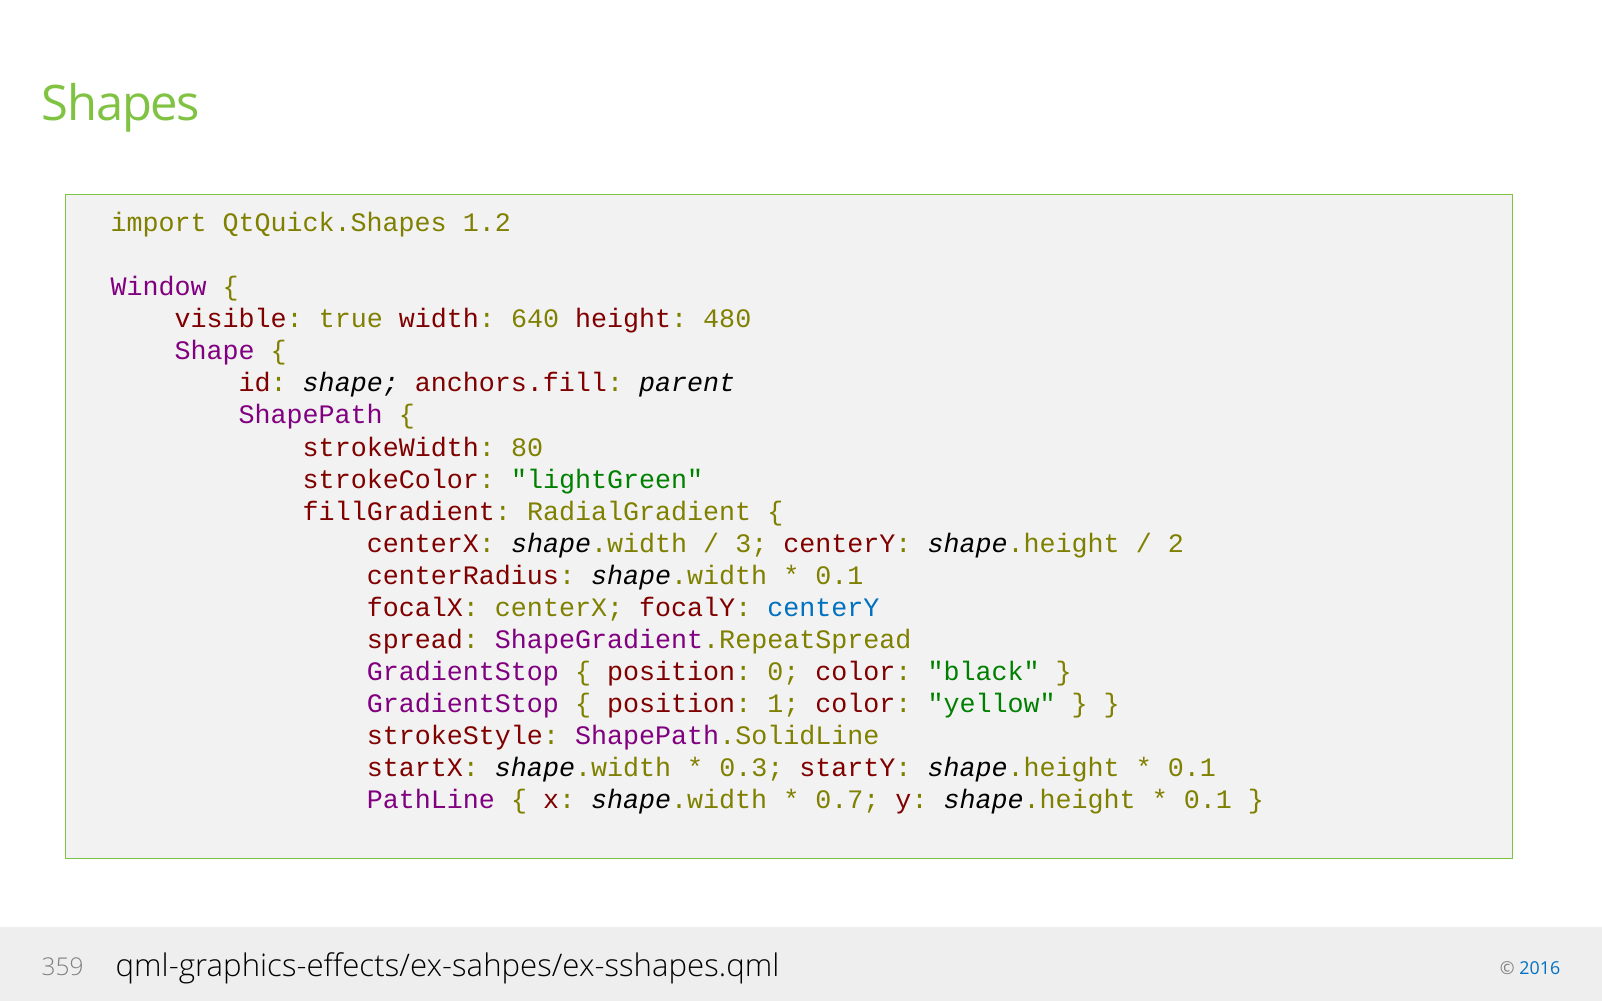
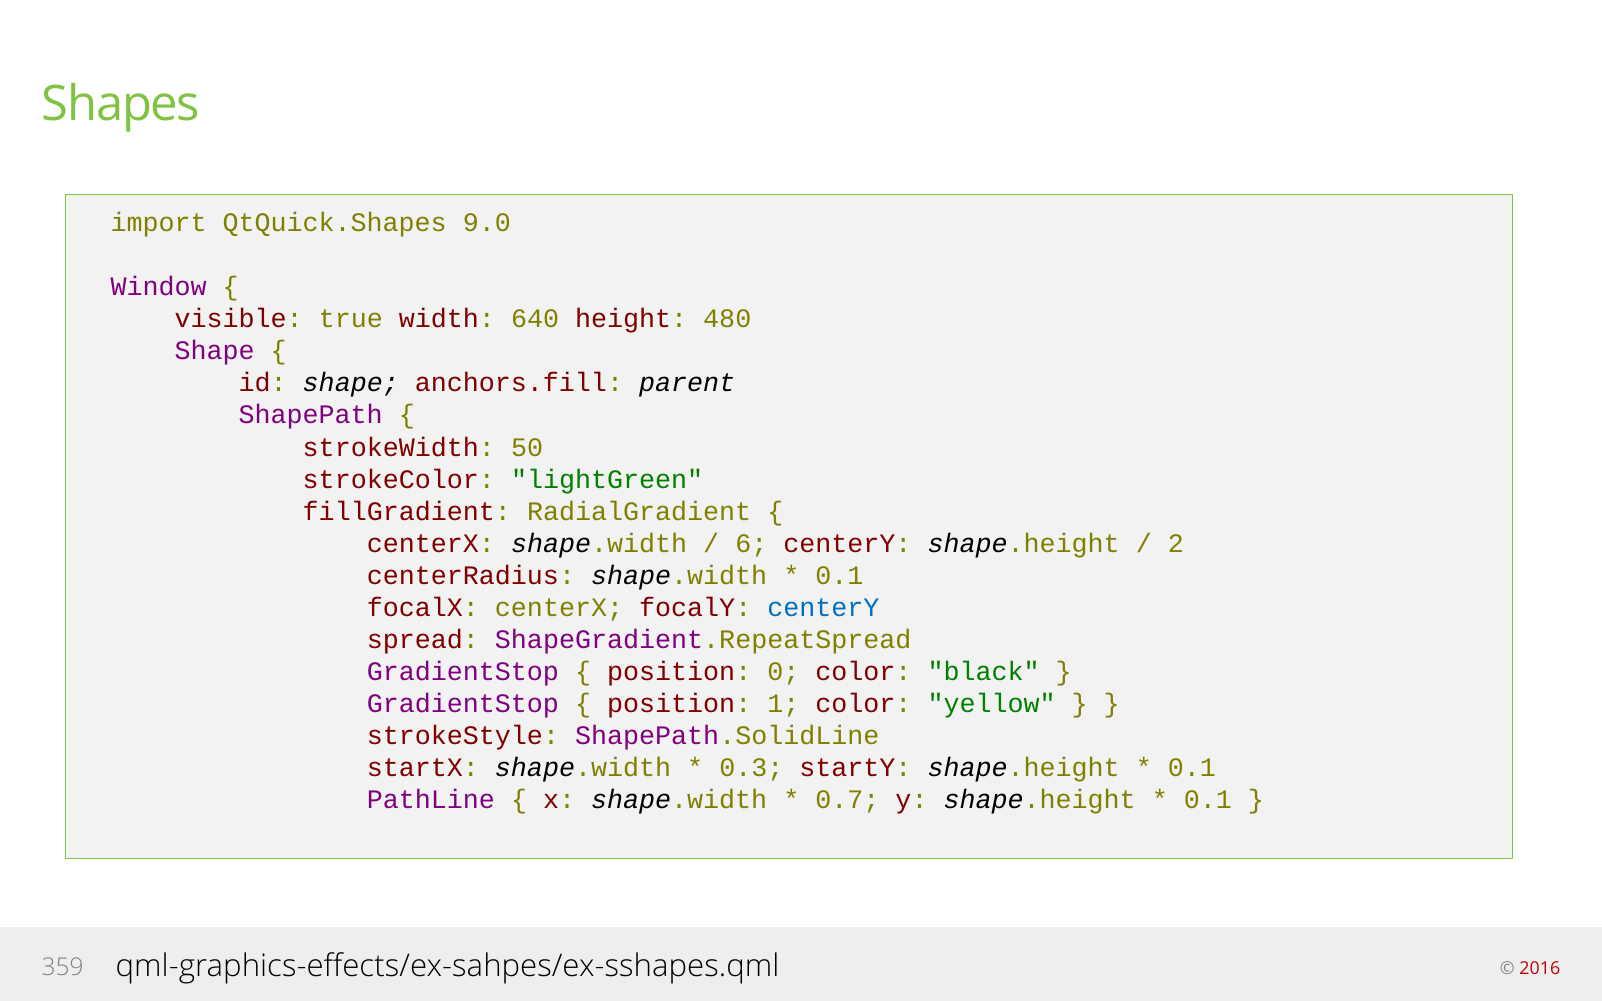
1.2: 1.2 -> 9.0 (487, 223)
80: 80 -> 50 (527, 447)
3: 3 -> 6 (751, 543)
2016 colour: blue -> red (1540, 969)
